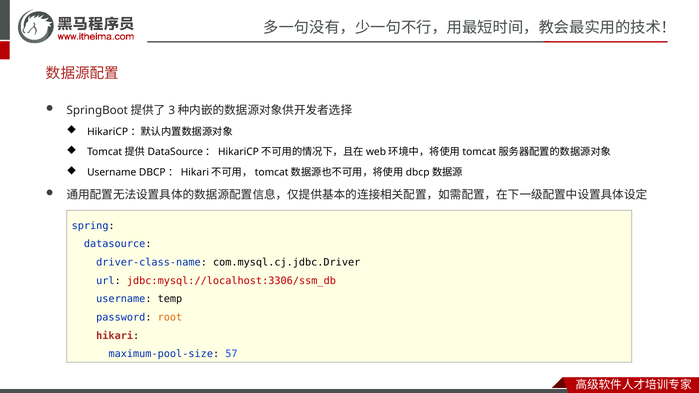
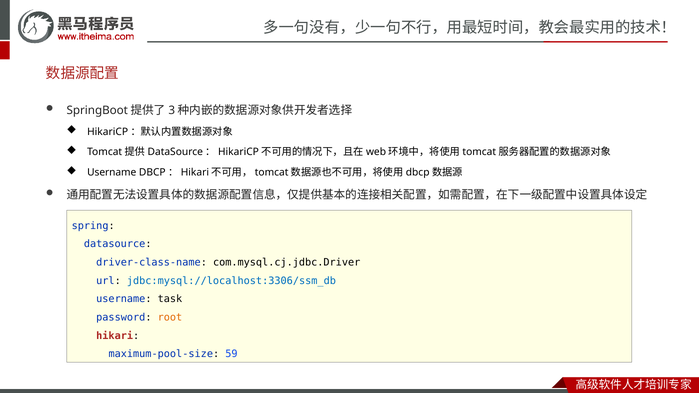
jdbc:mysql://localhost:3306/ssm_db colour: red -> blue (231, 281)
temp: temp -> task (170, 299)
57: 57 -> 59 (231, 354)
